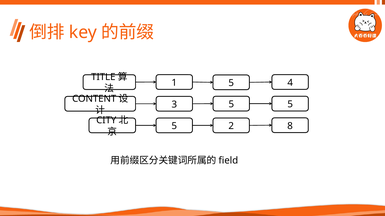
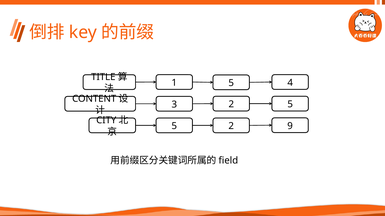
3 5: 5 -> 2 (231, 105)
8: 8 -> 9 (290, 126)
